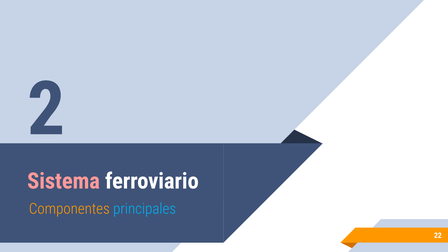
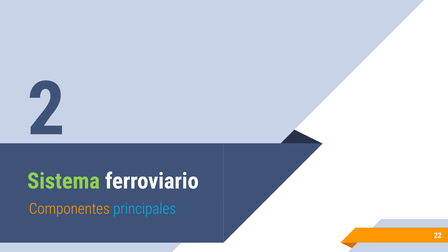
Sistema colour: pink -> light green (64, 181)
